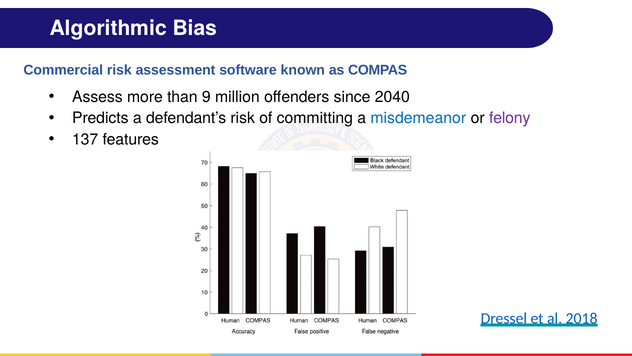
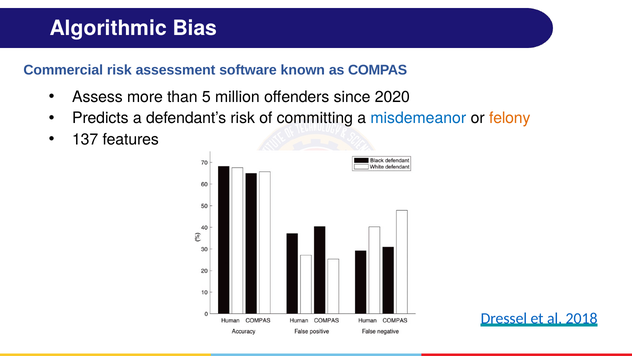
9: 9 -> 5 (206, 97)
2040: 2040 -> 2020 (392, 97)
felony colour: purple -> orange (510, 118)
